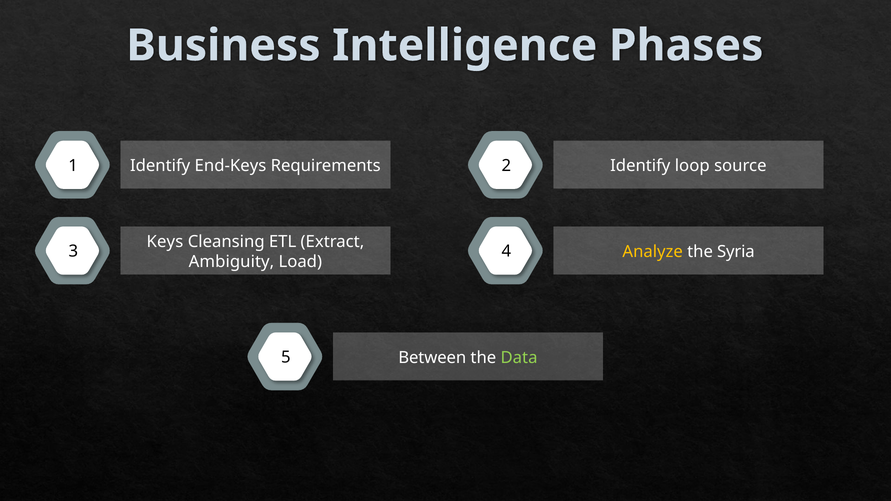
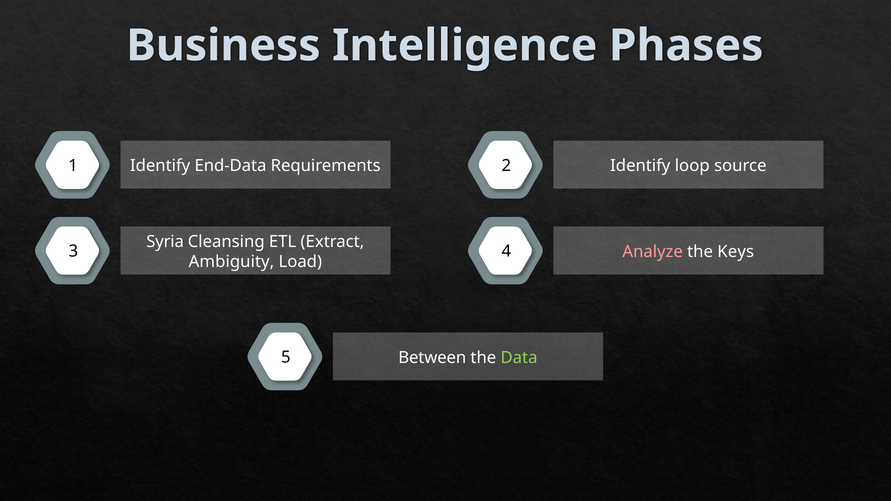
End-Keys: End-Keys -> End-Data (230, 166)
Keys: Keys -> Syria (165, 242)
Analyze colour: yellow -> pink (653, 252)
Syria: Syria -> Keys (736, 252)
